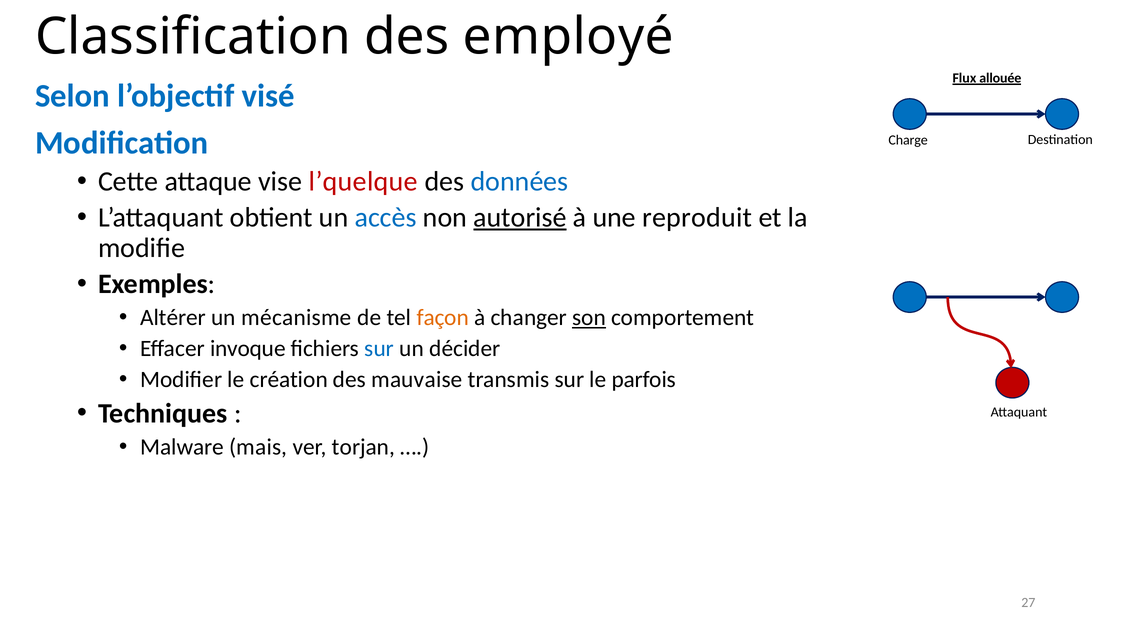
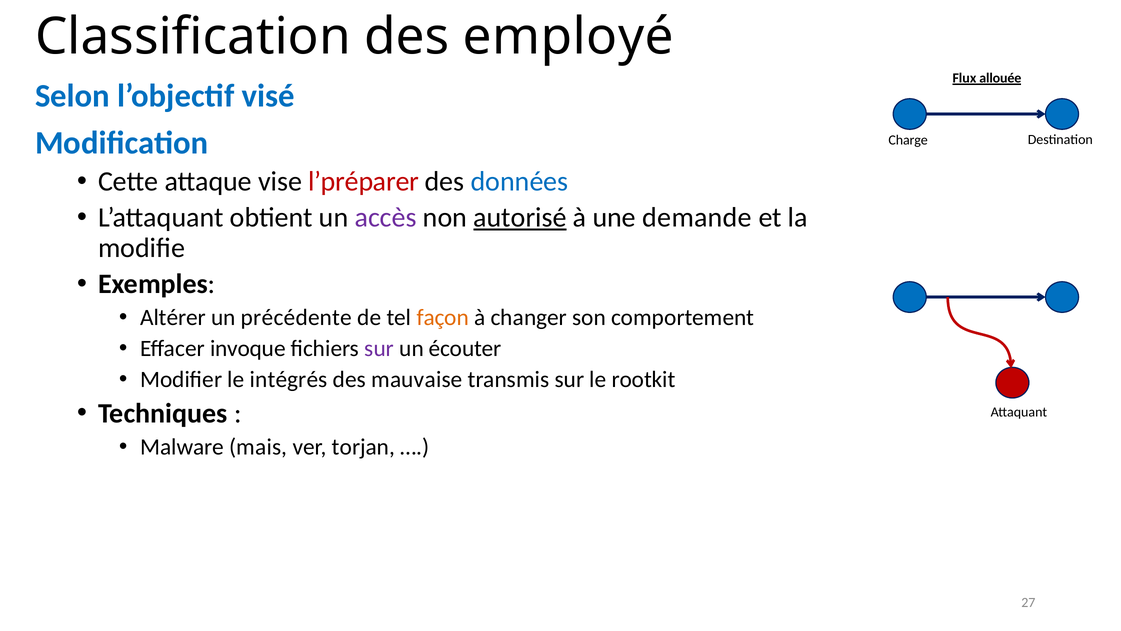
l’quelque: l’quelque -> l’préparer (364, 181)
accès colour: blue -> purple (386, 217)
reproduit: reproduit -> demande (697, 217)
mécanisme: mécanisme -> précédente (297, 317)
son underline: present -> none (589, 317)
sur colour: blue -> purple (379, 348)
décider: décider -> écouter (465, 348)
création: création -> intégrés (289, 379)
parfois: parfois -> rootkit (644, 379)
